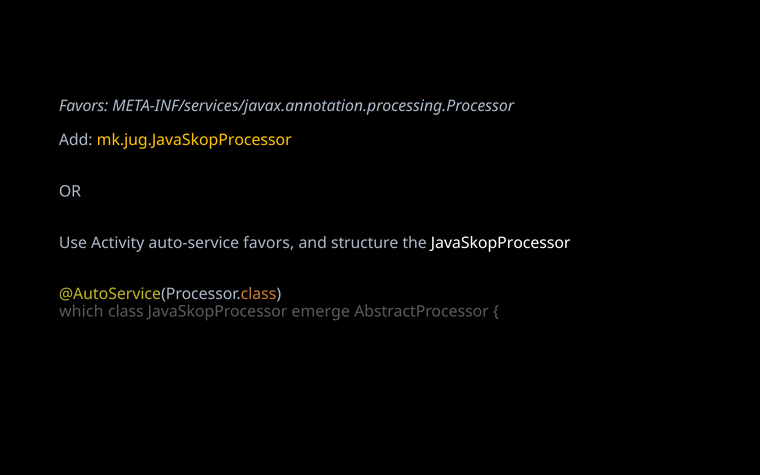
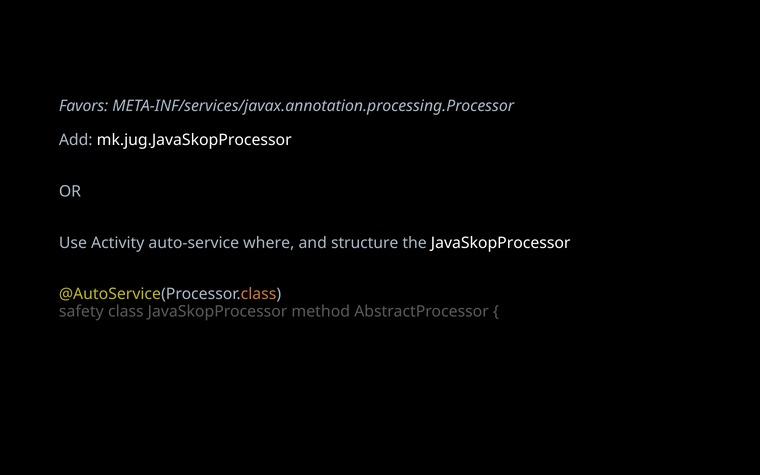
mk.jug.JavaSkopProcessor colour: yellow -> white (194, 140)
auto-service favors: favors -> where (269, 243)
which: which -> safety (81, 311)
emerge: emerge -> method (321, 311)
